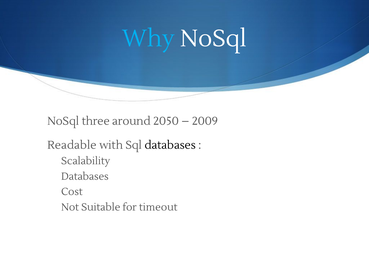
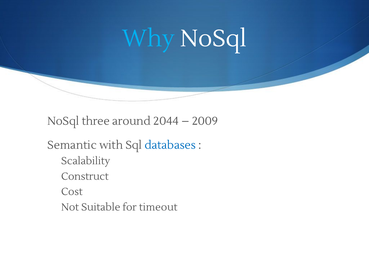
2050: 2050 -> 2044 (166, 121)
Readable: Readable -> Semantic (72, 145)
databases colour: black -> blue (170, 145)
Databases: Databases -> Construct (85, 176)
